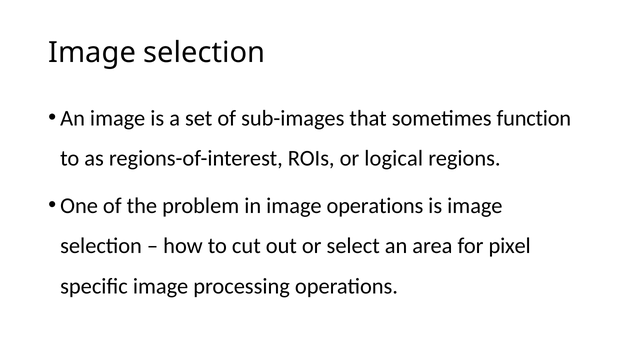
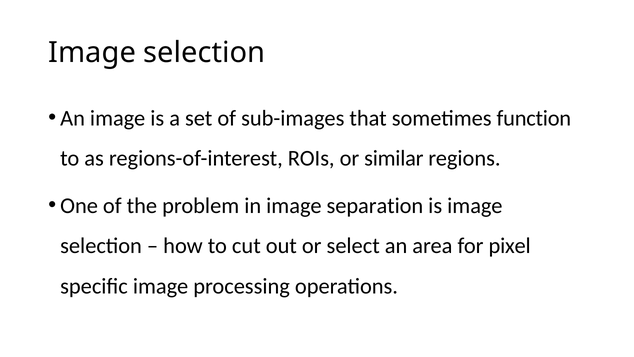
logical: logical -> similar (394, 158)
image operations: operations -> separation (375, 205)
